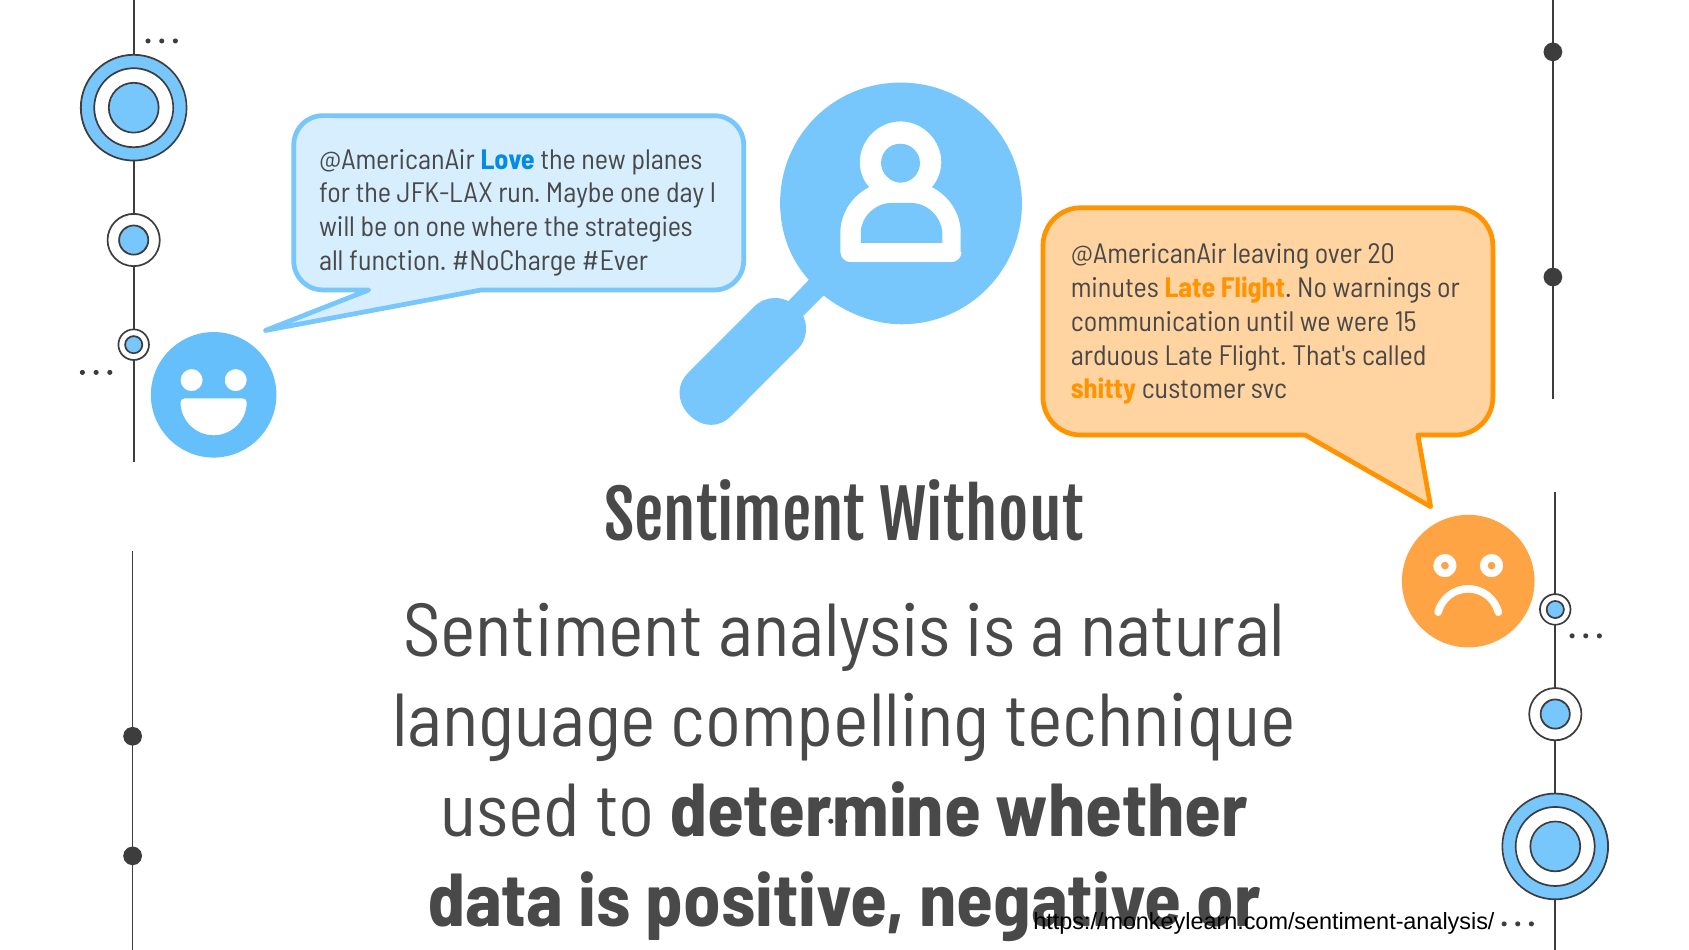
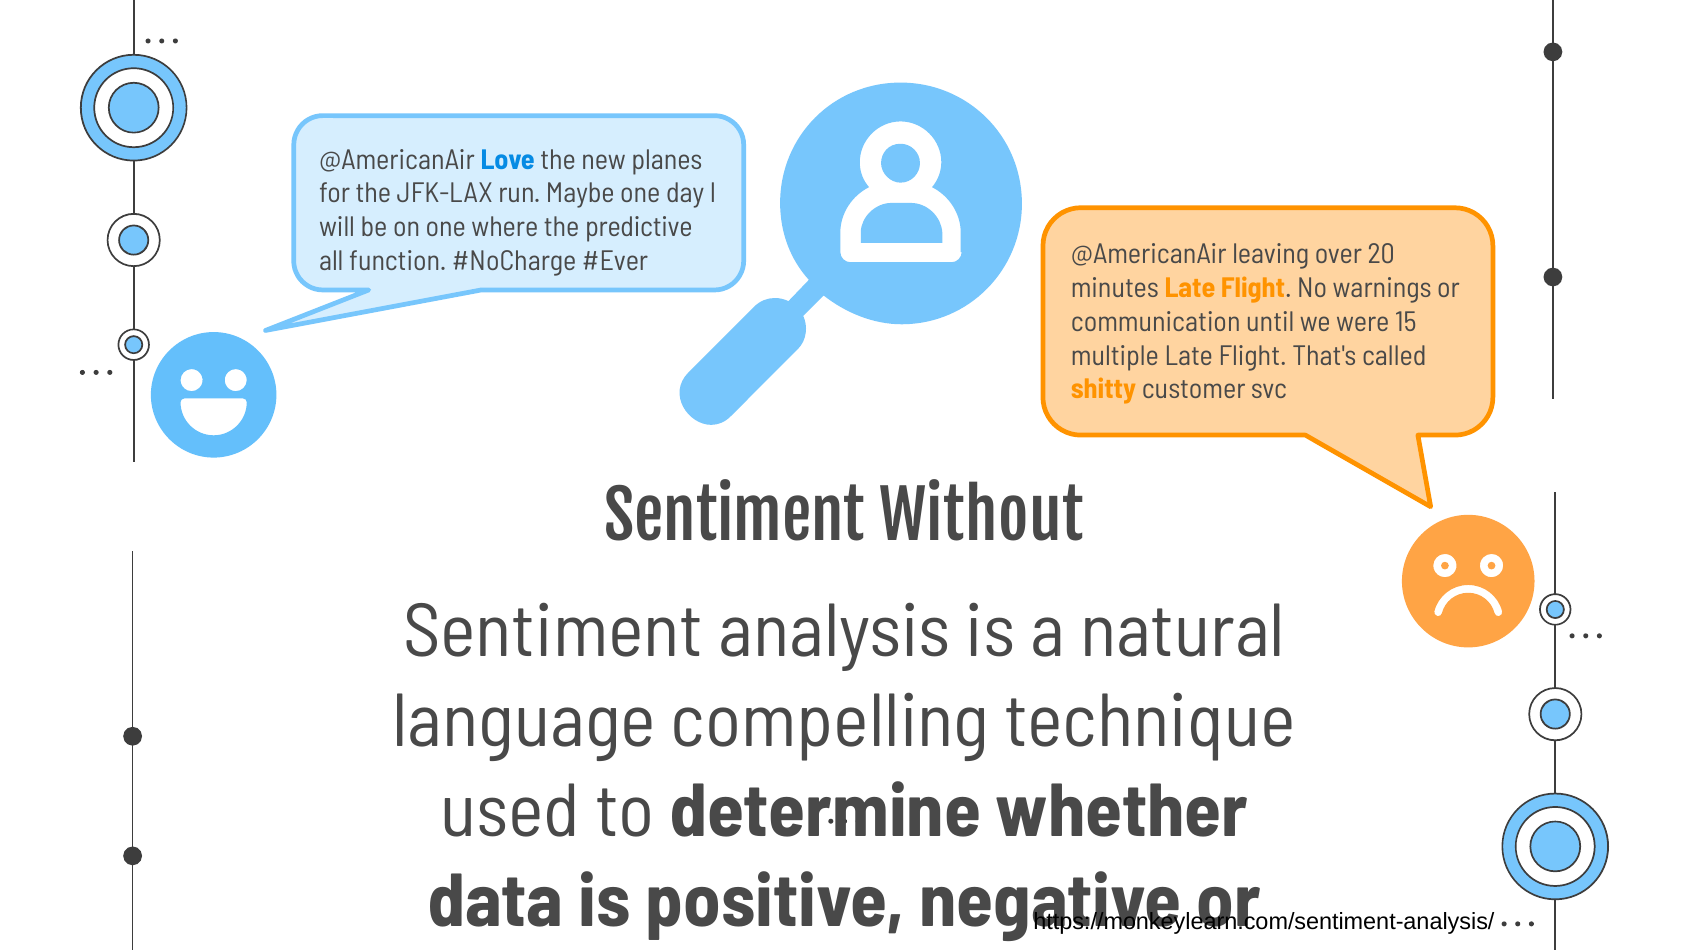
strategies: strategies -> predictive (639, 227)
arduous: arduous -> multiple (1115, 356)
